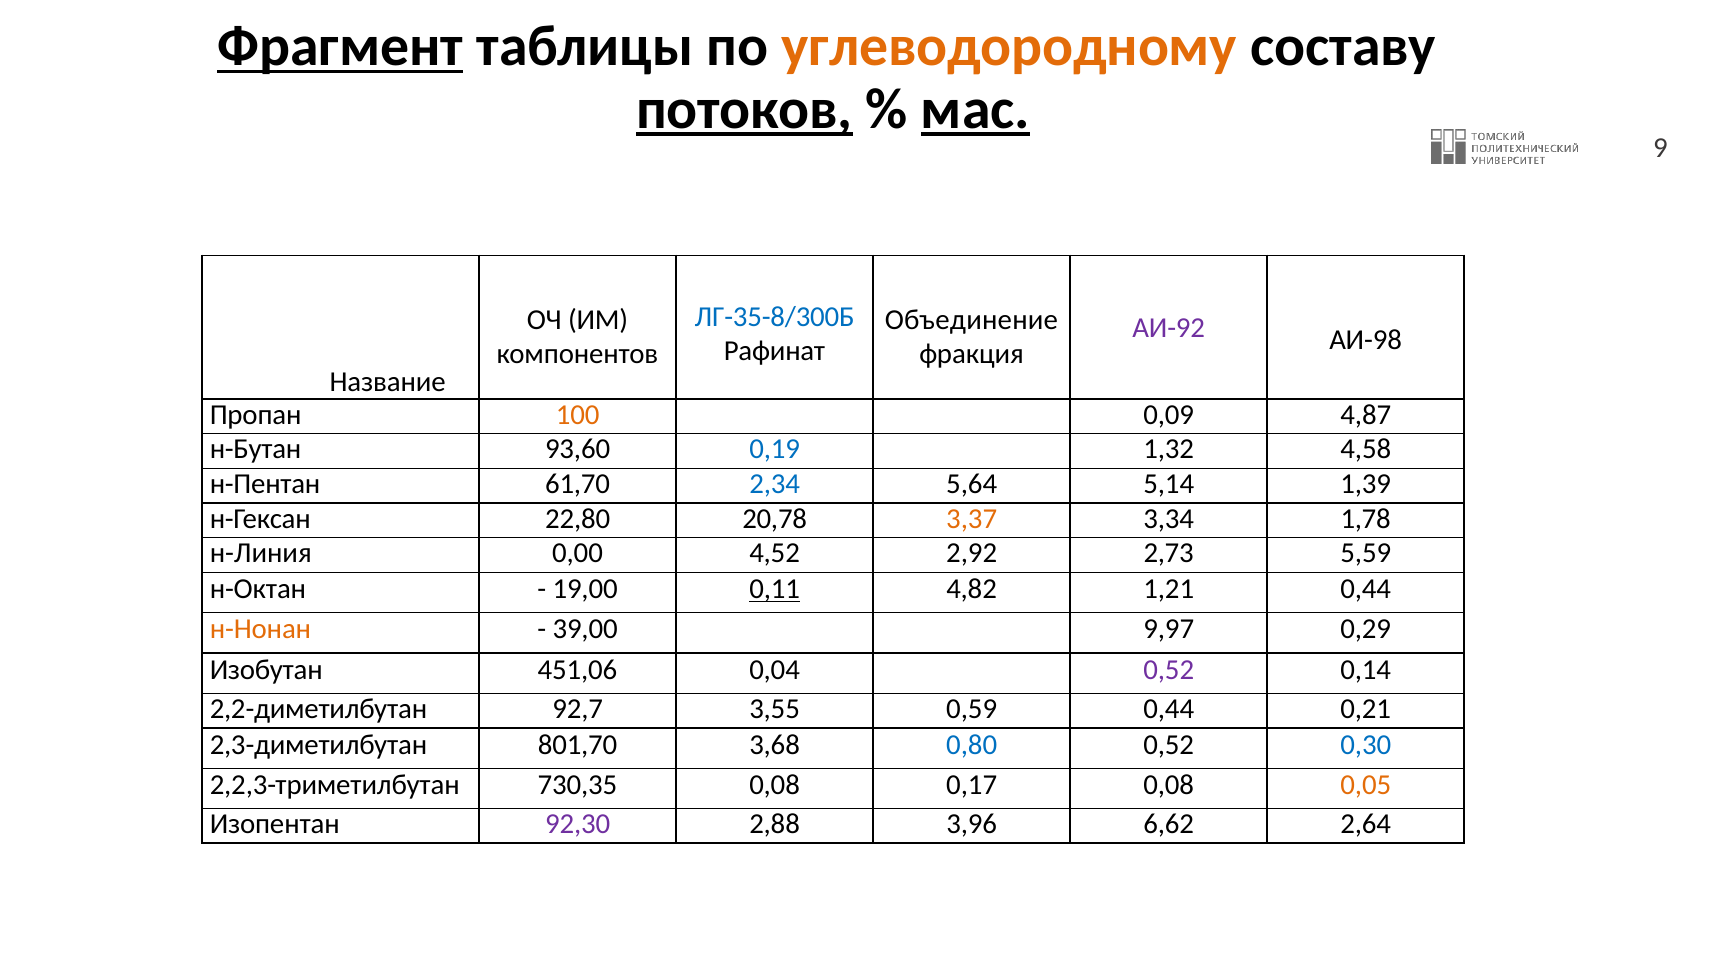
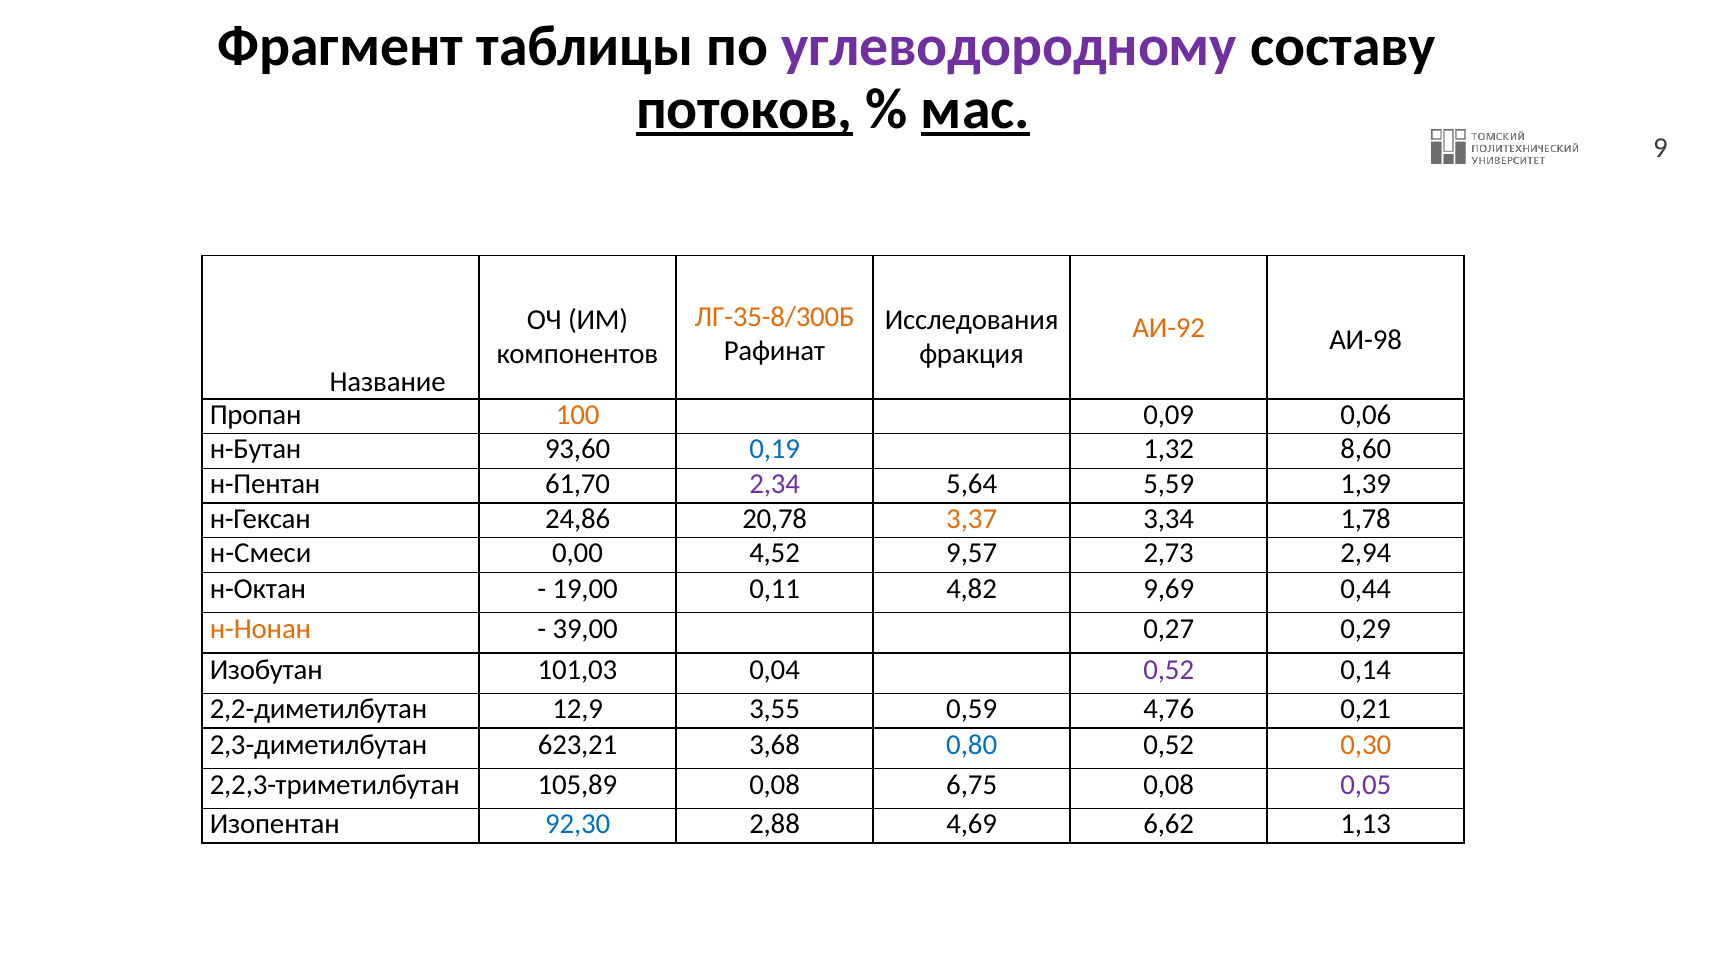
Фрагмент underline: present -> none (340, 47)
углеводородному colour: orange -> purple (1009, 47)
ЛГ-35-8/300Б colour: blue -> orange (775, 317)
Объединение: Объединение -> Исследования (972, 320)
АИ-92 colour: purple -> orange (1169, 328)
4,87: 4,87 -> 0,06 (1366, 415)
4,58: 4,58 -> 8,60 (1366, 449)
2,34 colour: blue -> purple (775, 484)
5,14: 5,14 -> 5,59 (1169, 484)
22,80: 22,80 -> 24,86 (578, 519)
н-Линия: н-Линия -> н-Смеси (261, 553)
2,92: 2,92 -> 9,57 (972, 553)
5,59: 5,59 -> 2,94 (1366, 553)
0,11 underline: present -> none (775, 589)
1,21: 1,21 -> 9,69 (1169, 589)
9,97: 9,97 -> 0,27 (1169, 630)
451,06: 451,06 -> 101,03 (578, 670)
92,7: 92,7 -> 12,9 (578, 709)
0,59 0,44: 0,44 -> 4,76 (1169, 709)
801,70: 801,70 -> 623,21 (578, 745)
0,30 colour: blue -> orange (1366, 745)
730,35: 730,35 -> 105,89 (578, 785)
0,17: 0,17 -> 6,75 (972, 785)
0,05 colour: orange -> purple (1366, 785)
92,30 colour: purple -> blue (578, 824)
3,96: 3,96 -> 4,69 (972, 824)
2,64: 2,64 -> 1,13 (1366, 824)
